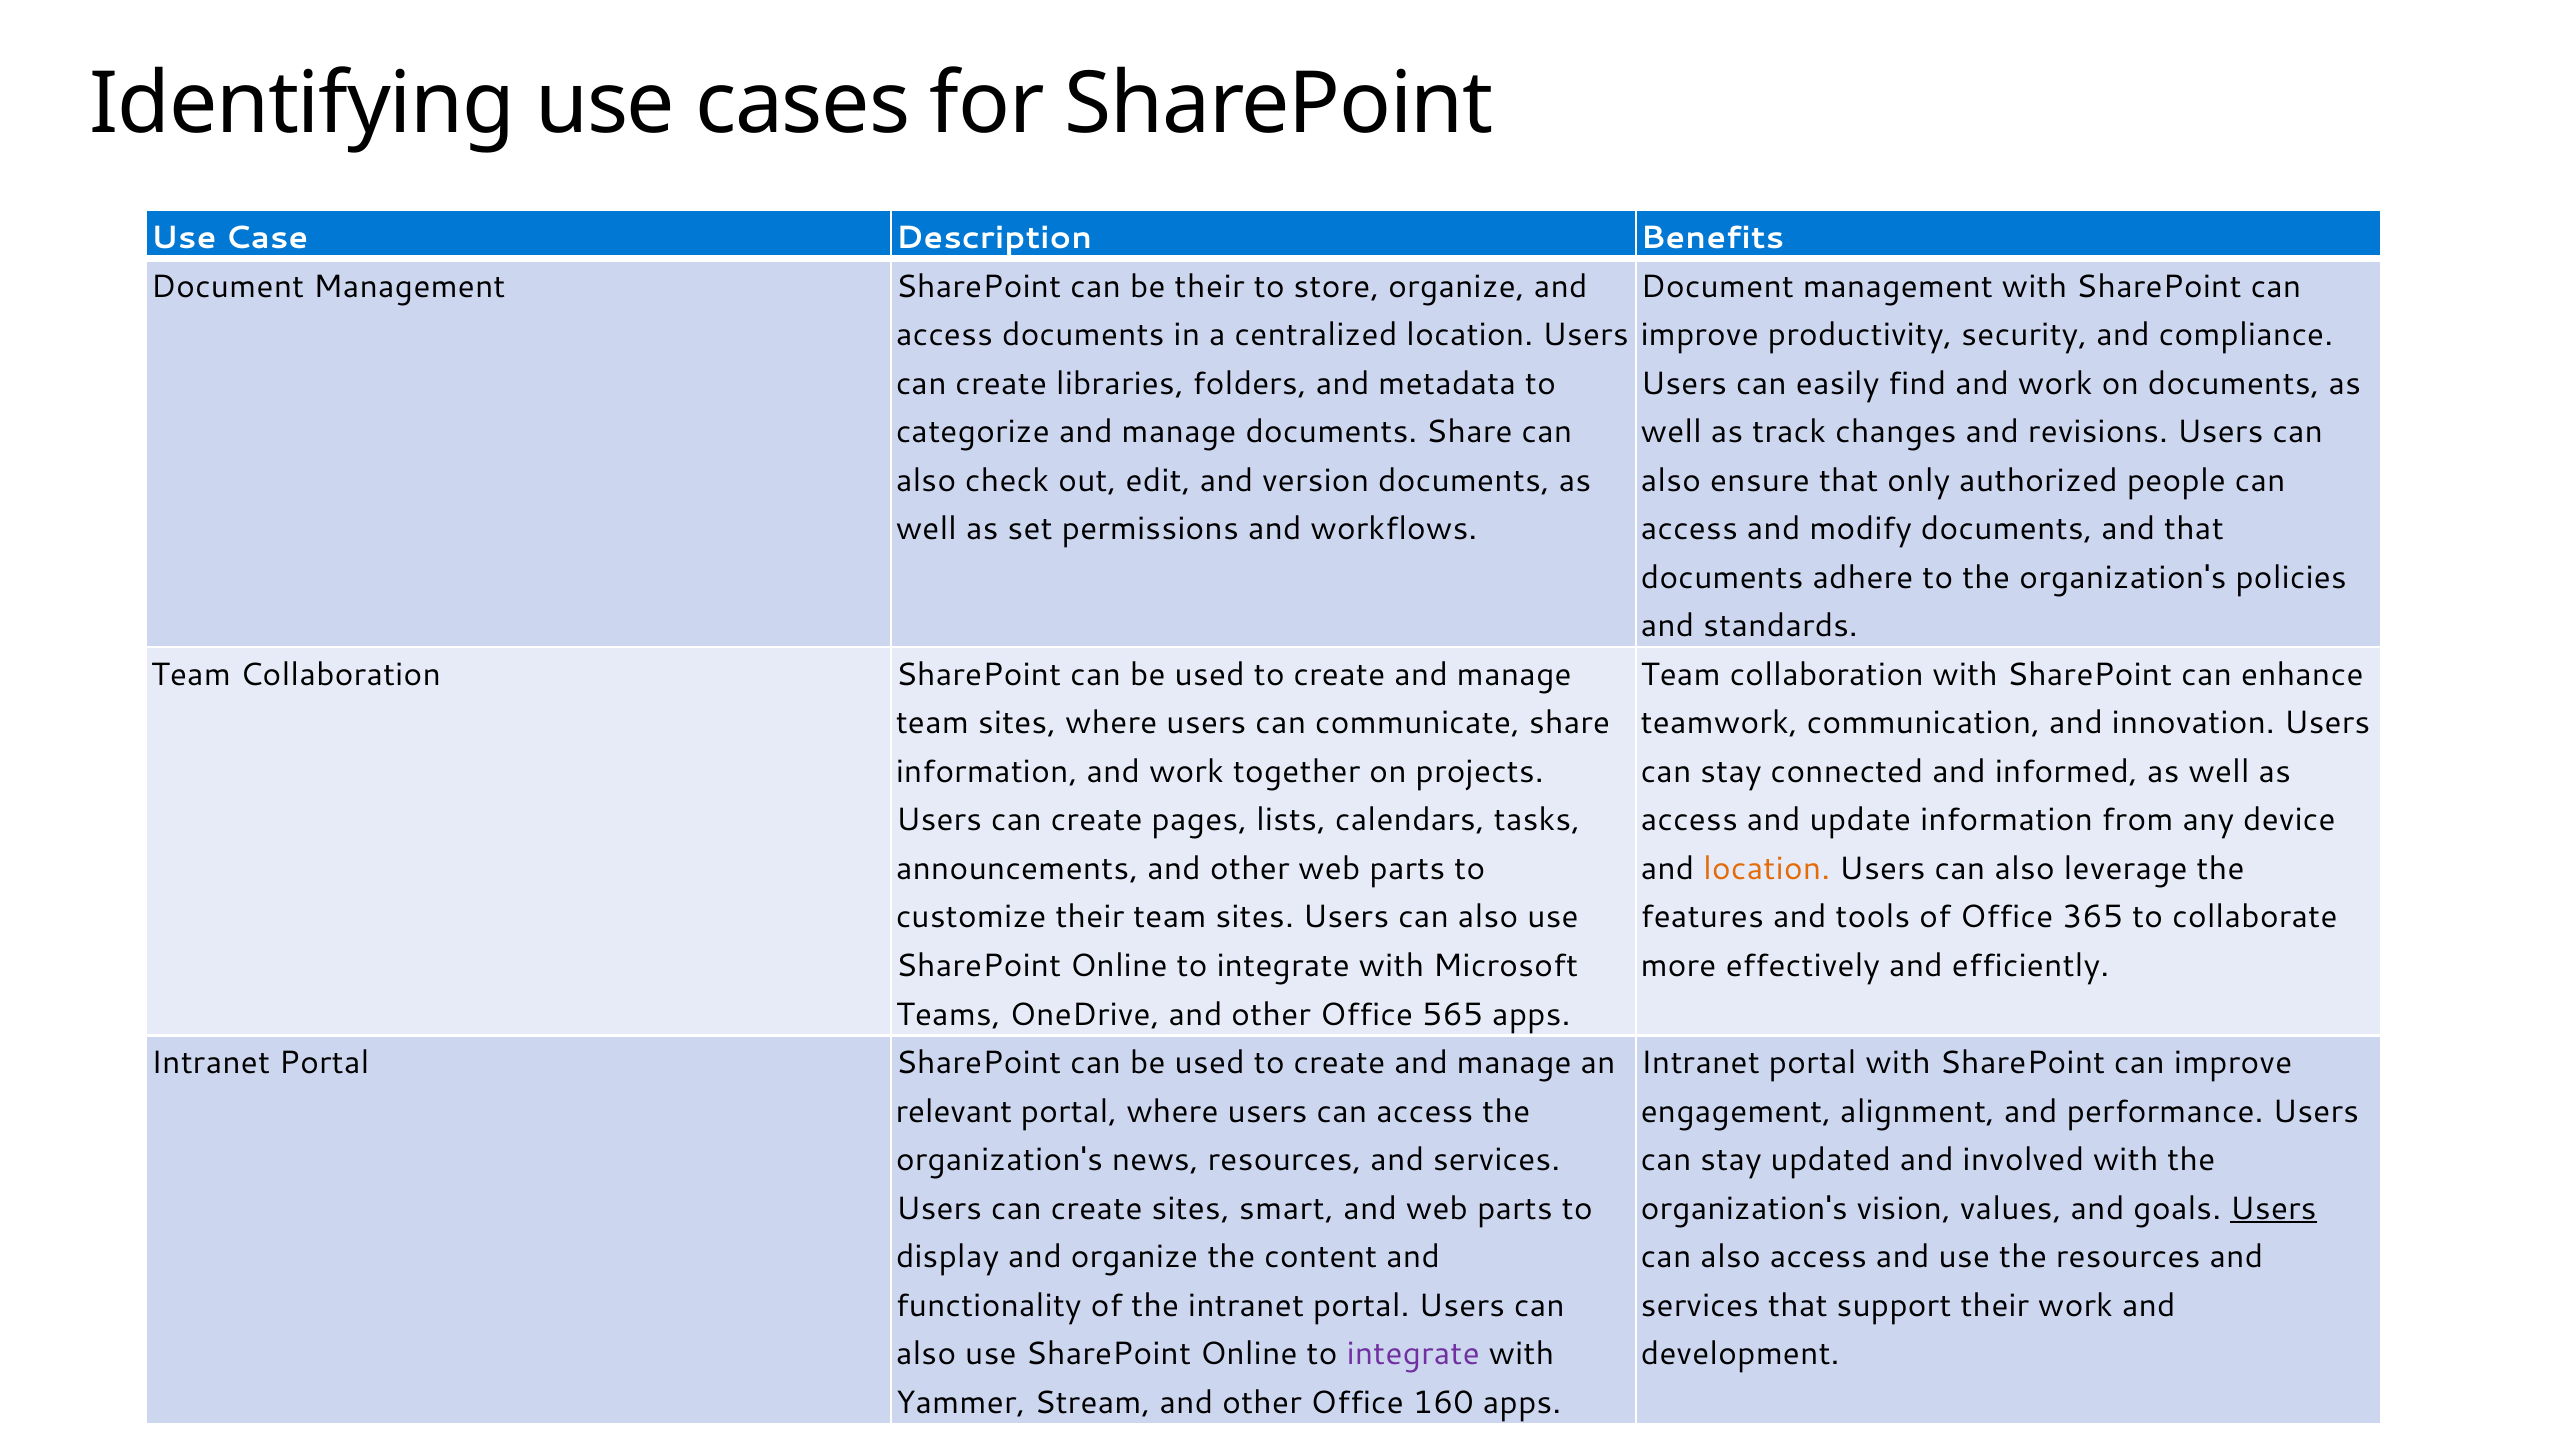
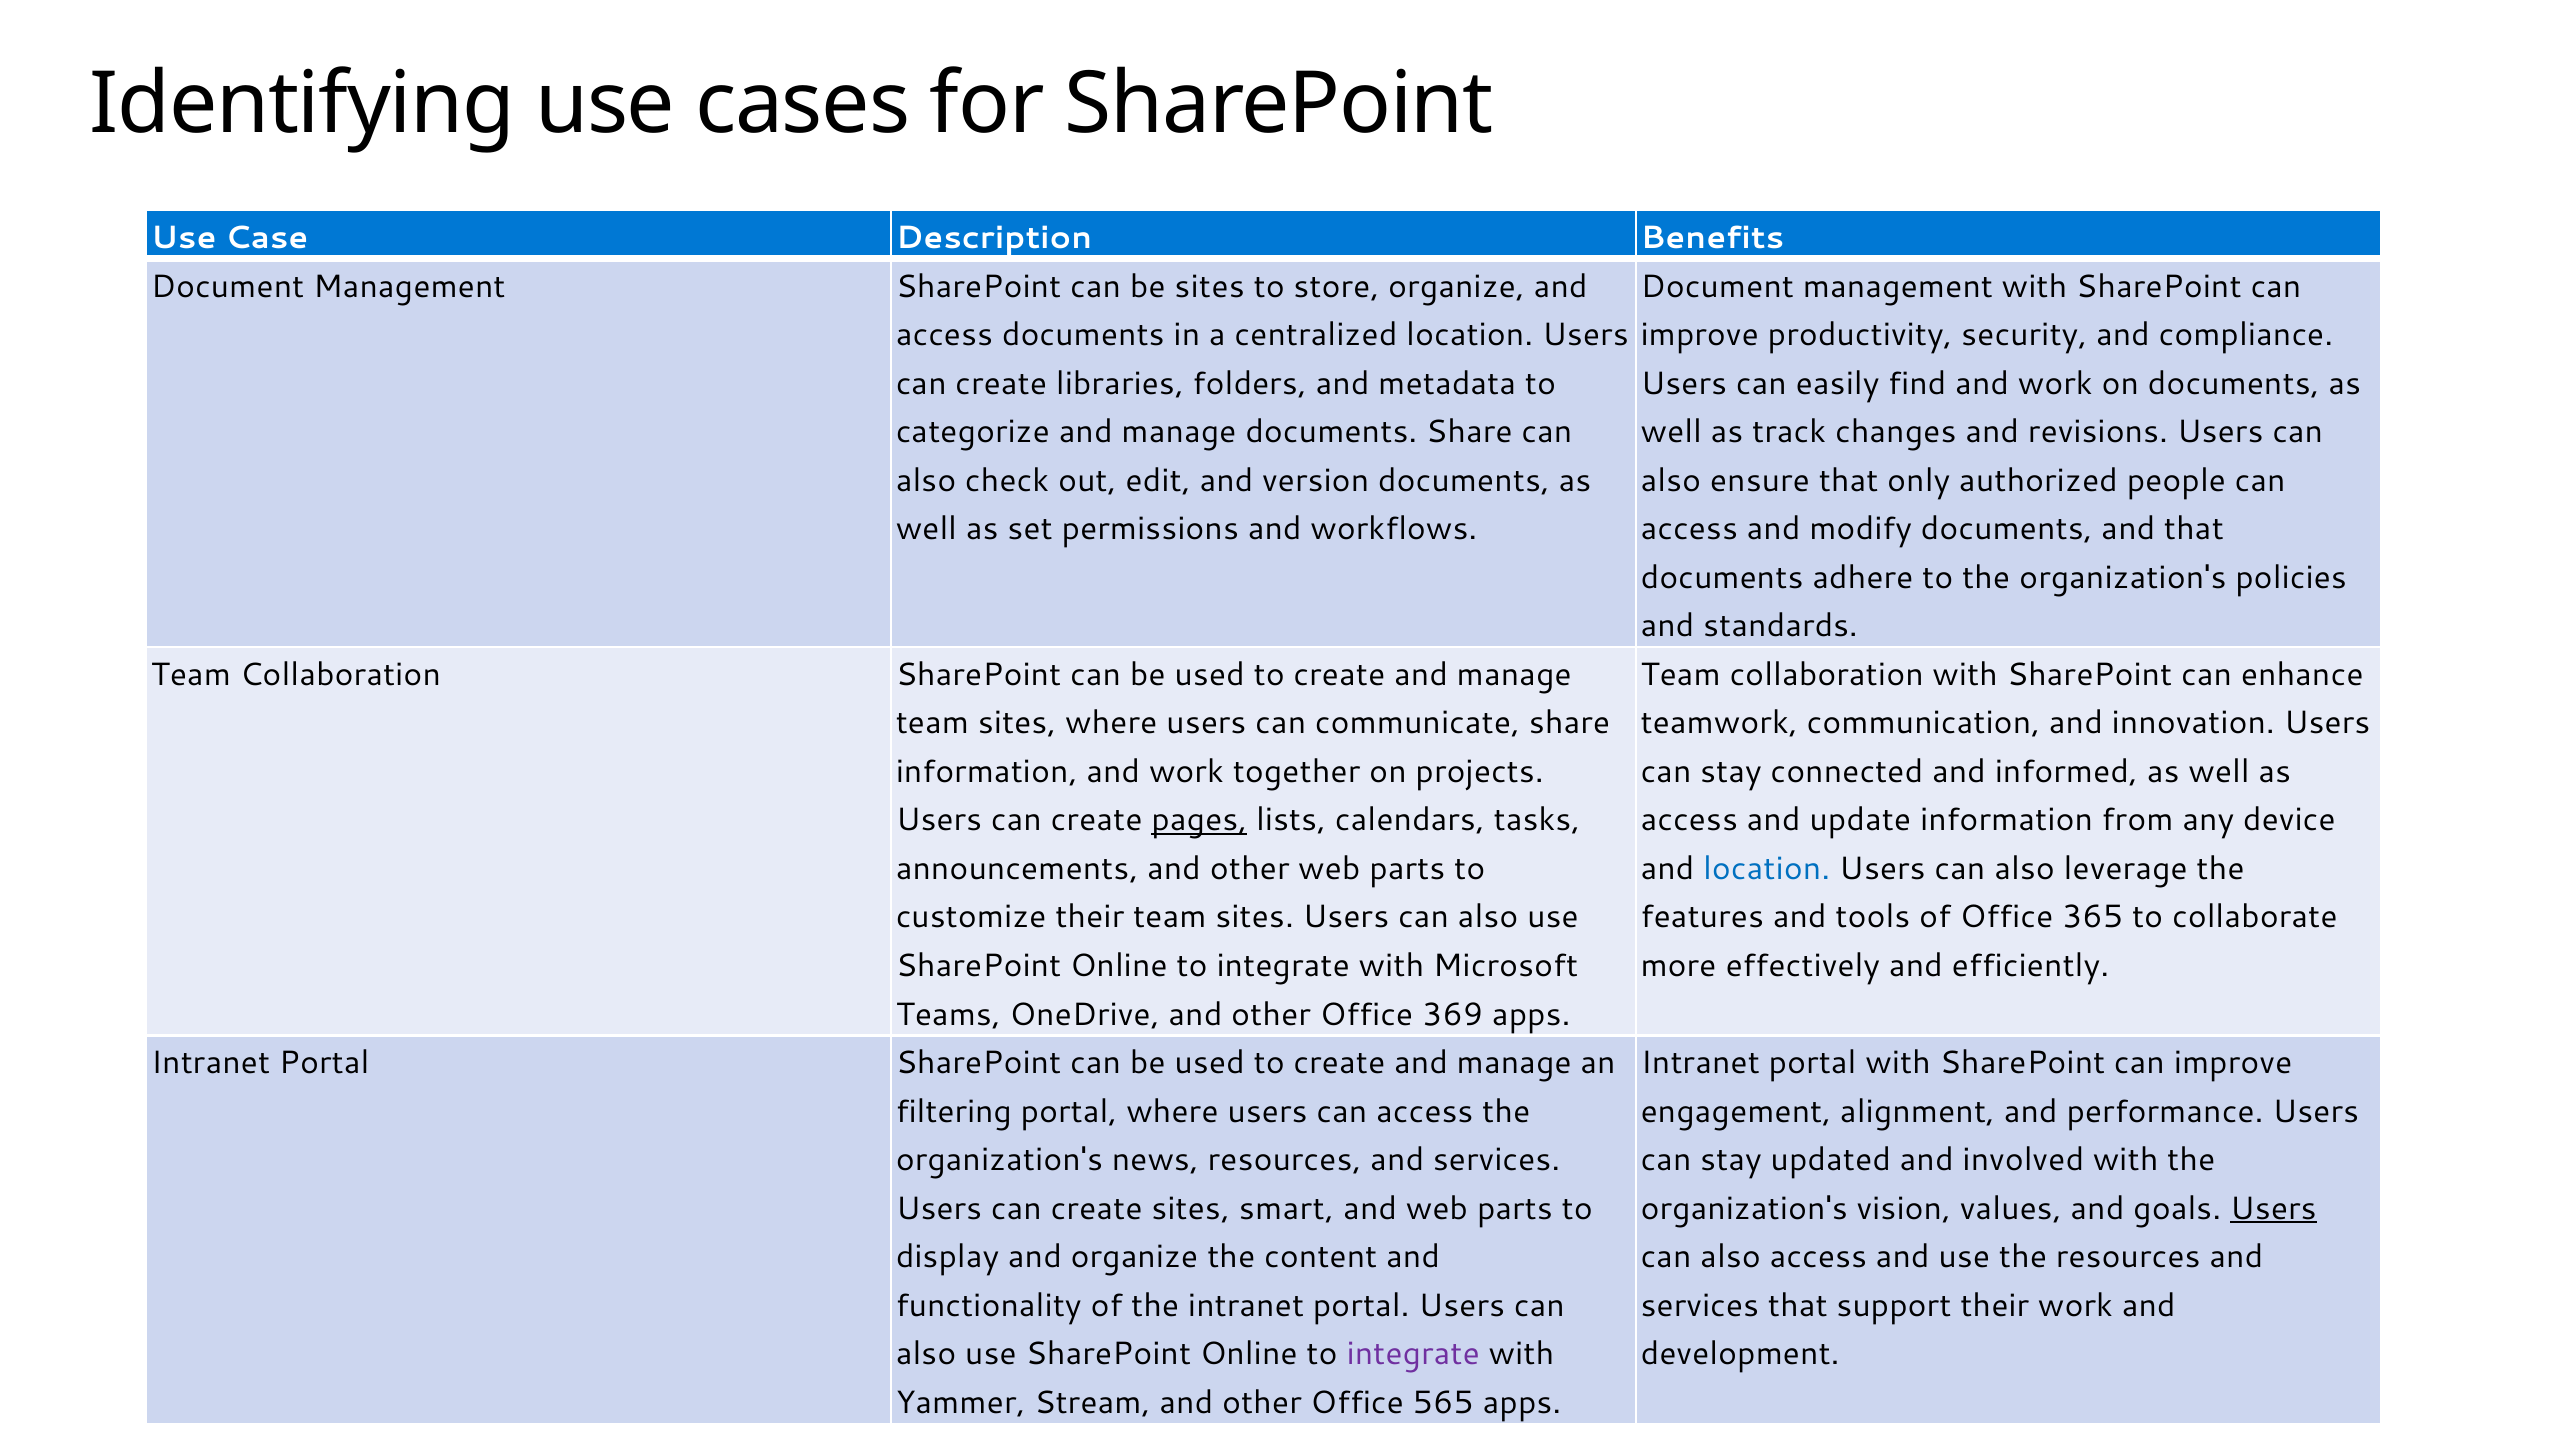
be their: their -> sites (1210, 286)
pages underline: none -> present (1199, 820)
location colour: orange -> blue (1767, 869)
565: 565 -> 369 (1453, 1014)
relevant: relevant -> filtering (954, 1112)
160: 160 -> 565 (1443, 1403)
